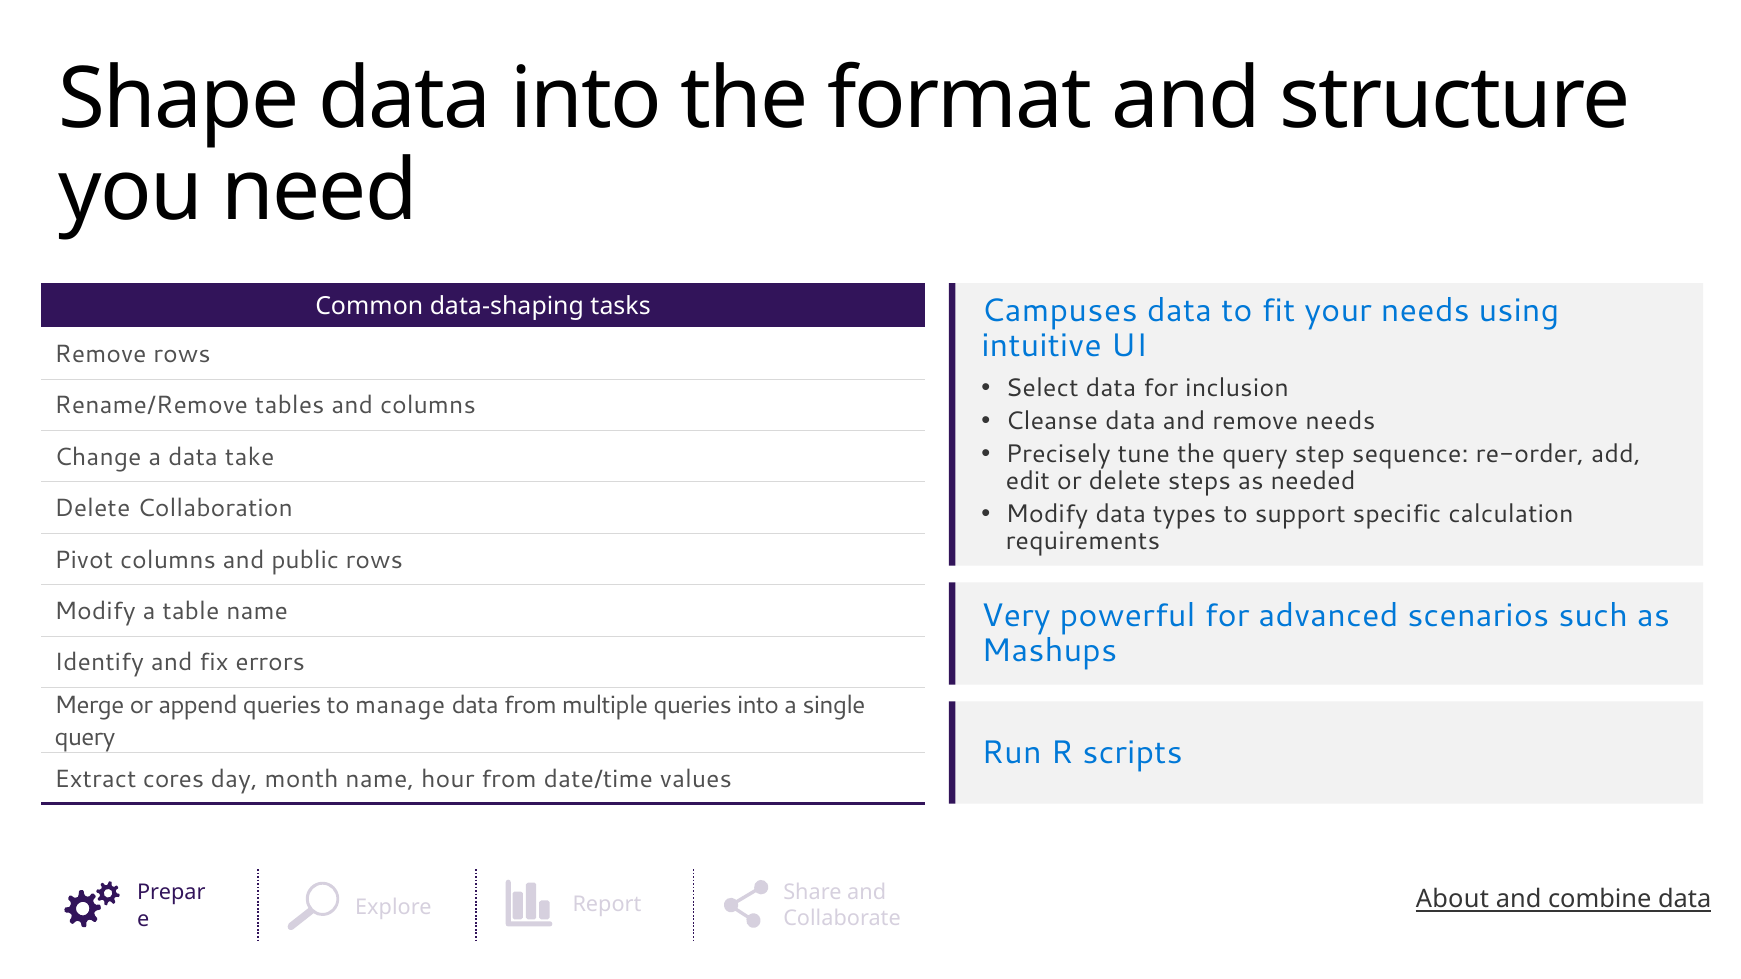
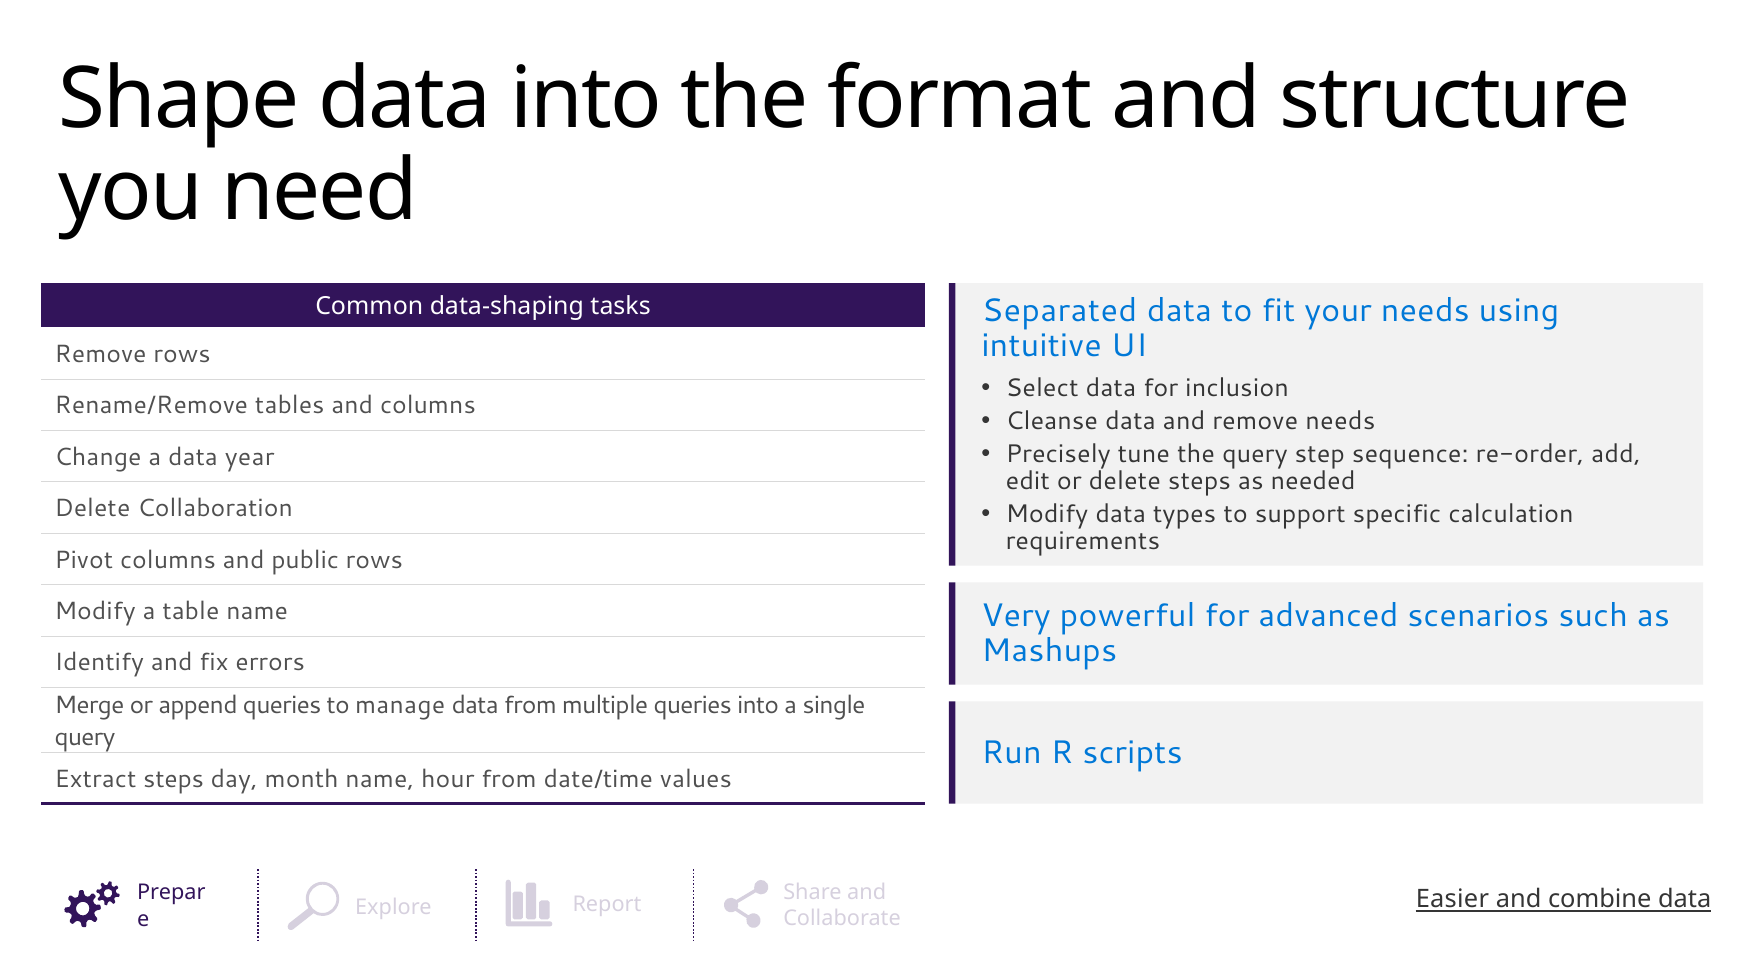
Campuses: Campuses -> Separated (1059, 311)
take: take -> year (250, 457)
Extract cores: cores -> steps (174, 779)
About: About -> Easier (1452, 899)
